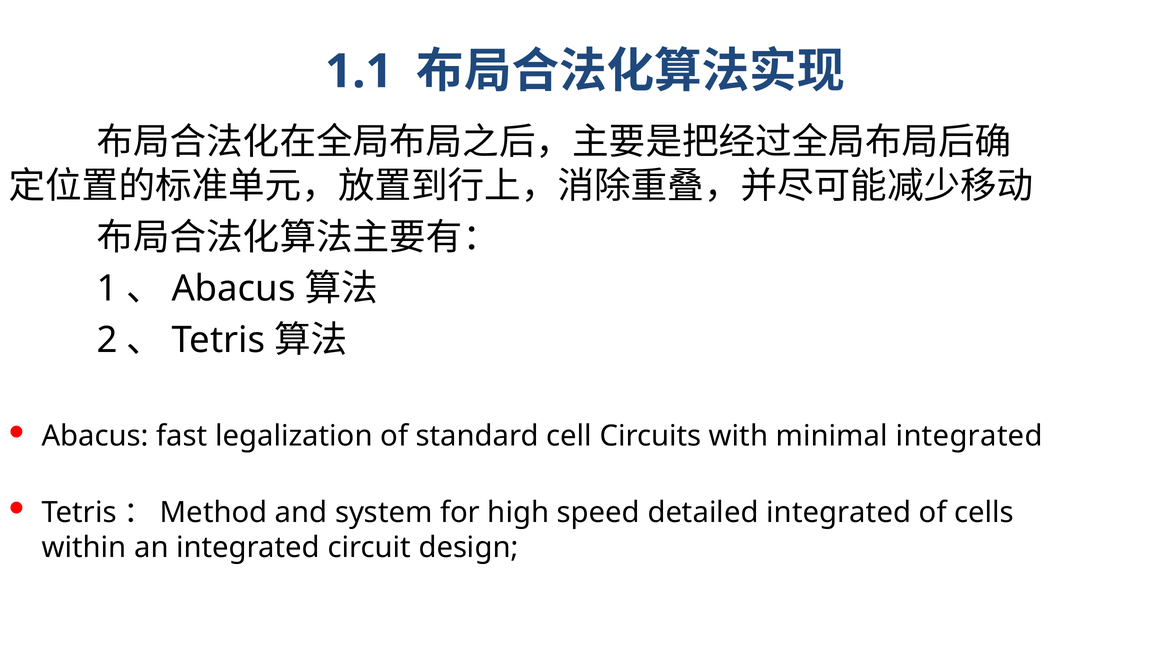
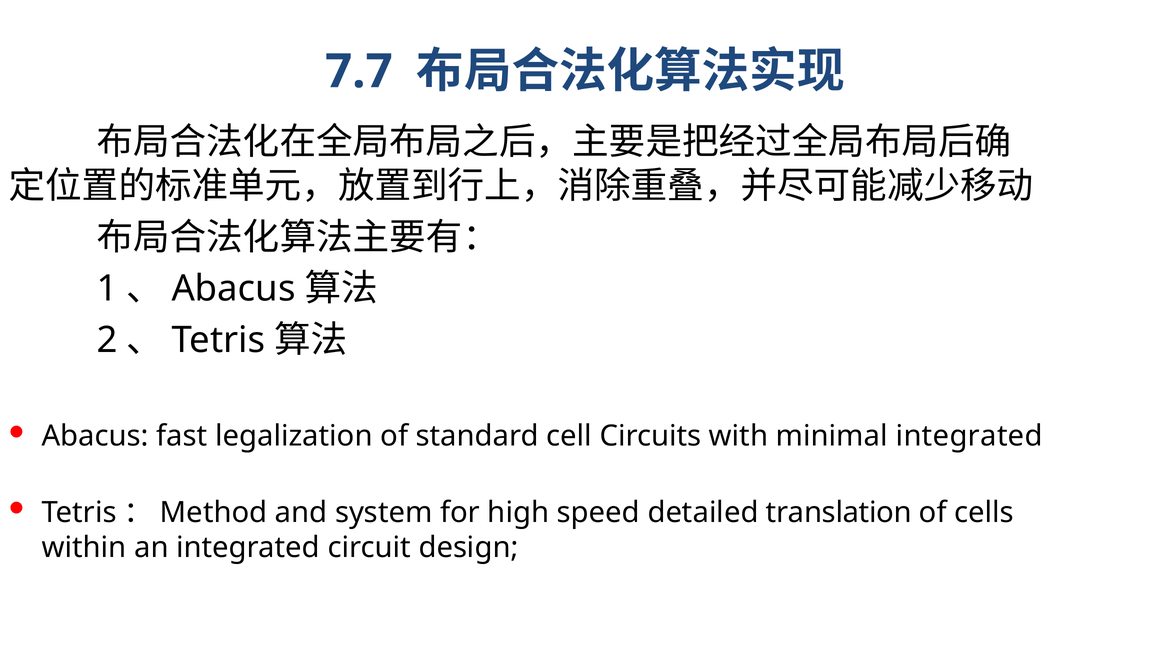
1.1: 1.1 -> 7.7 (359, 72)
detailed integrated: integrated -> translation (839, 512)
